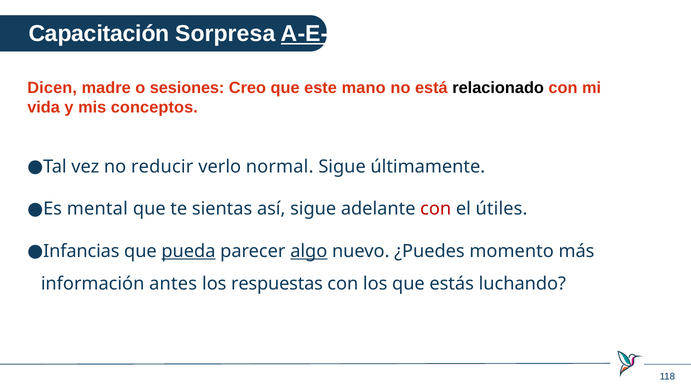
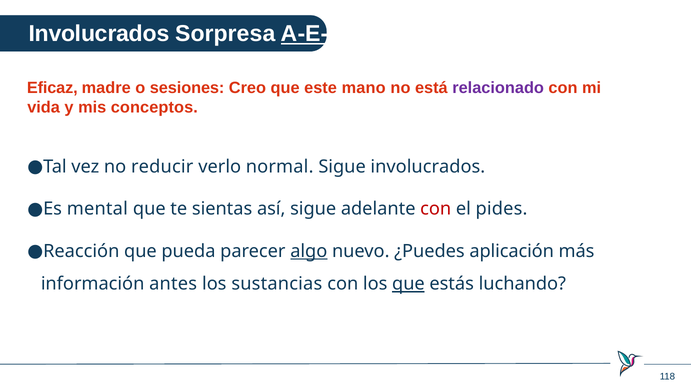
Capacitación: Capacitación -> Involucrados (99, 34)
Dicen: Dicen -> Eficaz (52, 88)
relacionado colour: black -> purple (498, 88)
Sigue últimamente: últimamente -> involucrados (428, 167)
útiles: útiles -> pides (502, 209)
Infancias: Infancias -> Reacción (81, 252)
pueda underline: present -> none (188, 252)
momento: momento -> aplicación (512, 252)
respuestas: respuestas -> sustancias (277, 284)
que underline: none -> present (408, 284)
